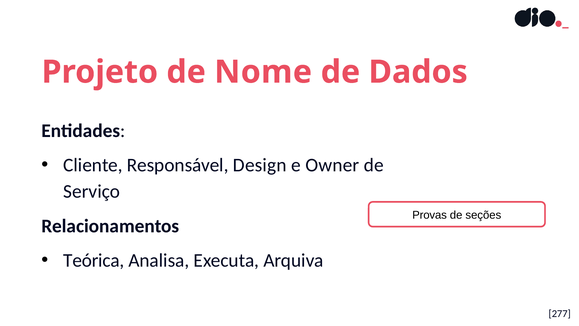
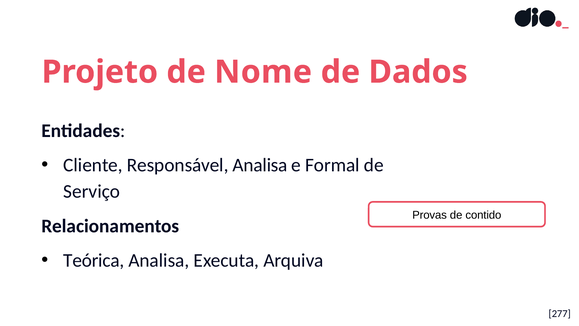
Responsável Design: Design -> Analisa (260, 165)
Owner: Owner -> Formal (332, 165)
seções: seções -> contido (483, 215)
